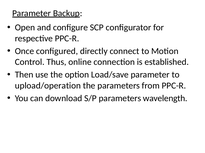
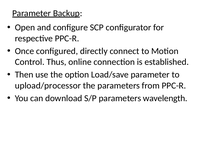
upload/operation: upload/operation -> upload/processor (48, 86)
